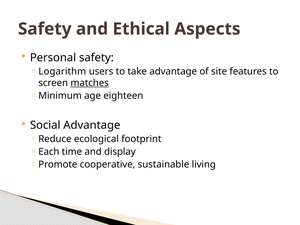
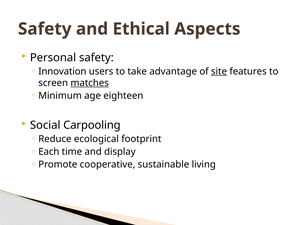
Logarithm: Logarithm -> Innovation (62, 71)
site underline: none -> present (219, 71)
Social Advantage: Advantage -> Carpooling (92, 125)
